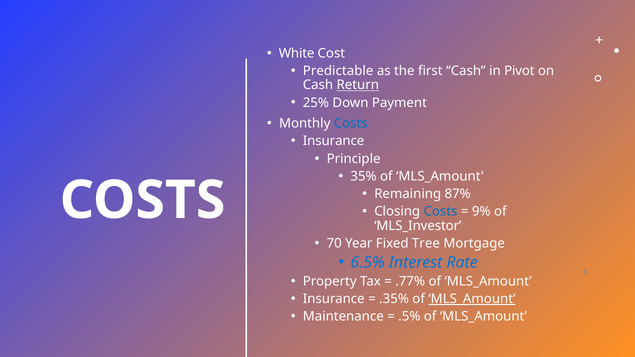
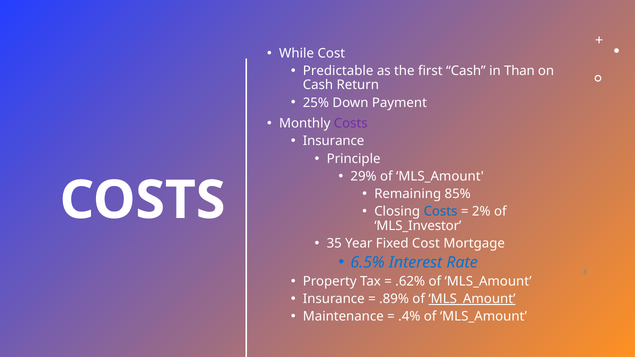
White: White -> While (297, 53)
Pivot: Pivot -> Than (519, 71)
Return underline: present -> none (358, 85)
Costs colour: blue -> purple (351, 124)
35%: 35% -> 29% (364, 176)
87%: 87% -> 85% (458, 194)
9%: 9% -> 2% (481, 212)
70: 70 -> 35 (334, 243)
Fixed Tree: Tree -> Cost (426, 243)
.77%: .77% -> .62% (410, 281)
.35%: .35% -> .89% (394, 299)
.5%: .5% -> .4% (409, 317)
